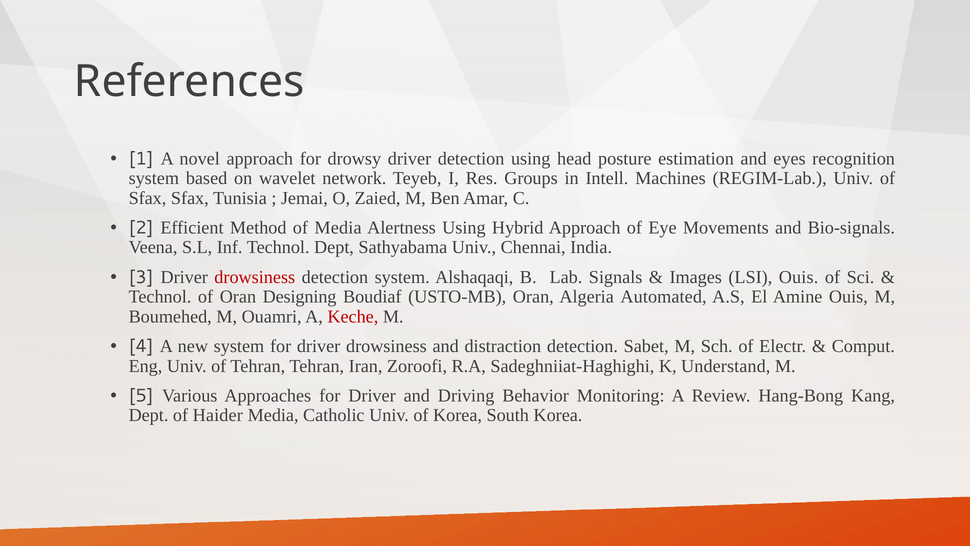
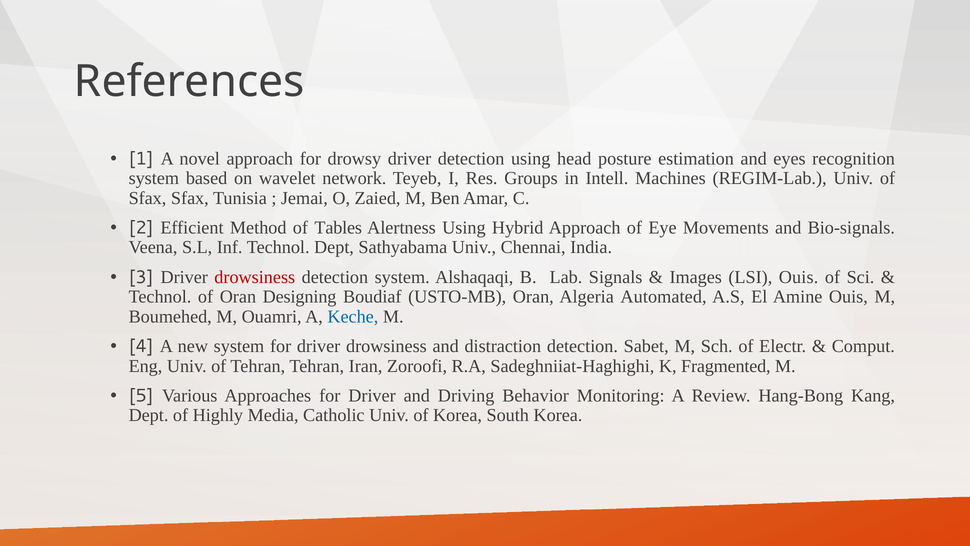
of Media: Media -> Tables (338, 228)
Keche colour: red -> blue (353, 316)
Understand: Understand -> Fragmented (726, 366)
Haider: Haider -> Highly (218, 415)
